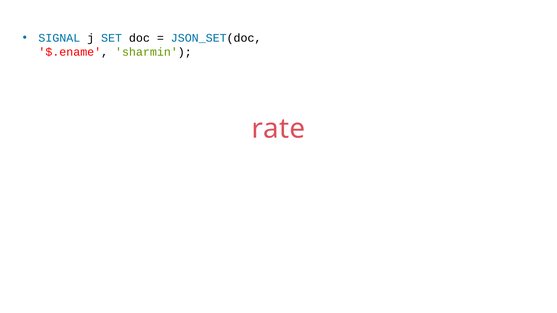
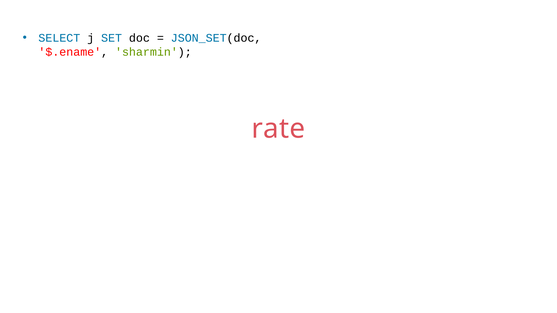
SIGNAL: SIGNAL -> SELECT (59, 38)
